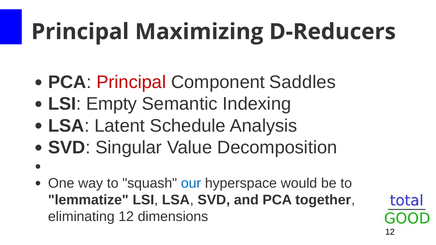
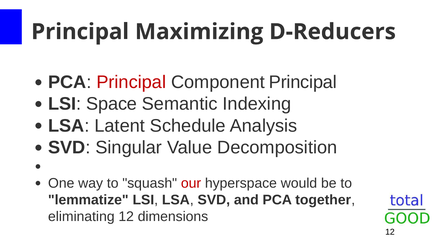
Component Saddles: Saddles -> Principal (303, 82)
Empty: Empty -> Space (112, 104)
our colour: blue -> red (191, 183)
